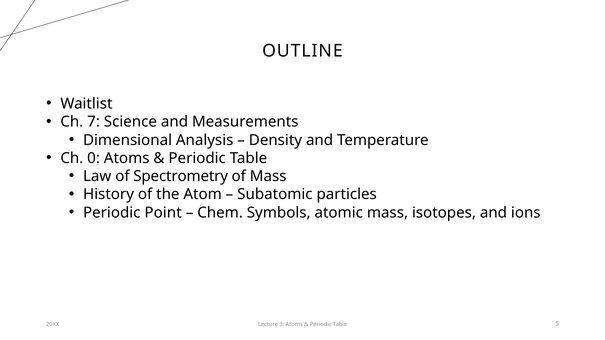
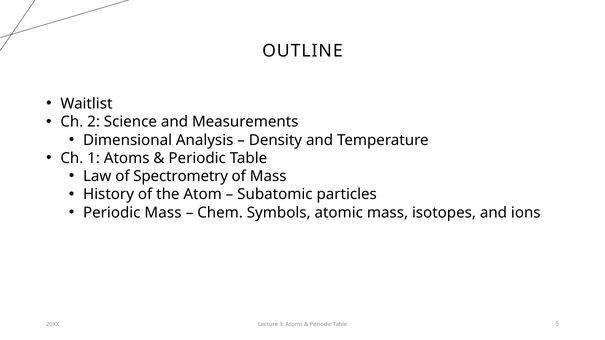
7: 7 -> 2 (94, 122)
0: 0 -> 1 (94, 158)
Periodic Point: Point -> Mass (163, 213)
